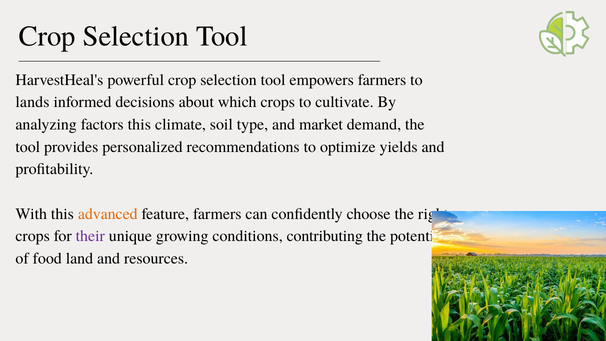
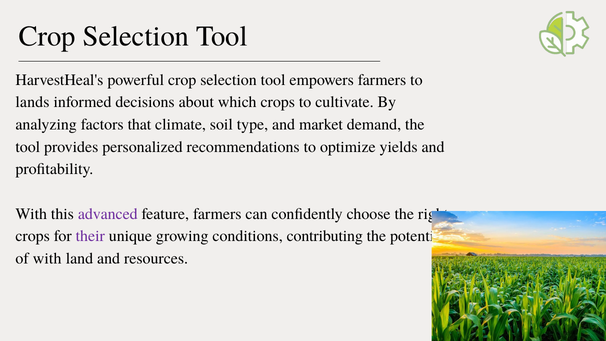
factors this: this -> that (139, 125)
advanced colour: orange -> purple (108, 214)
of food: food -> with (47, 258)
